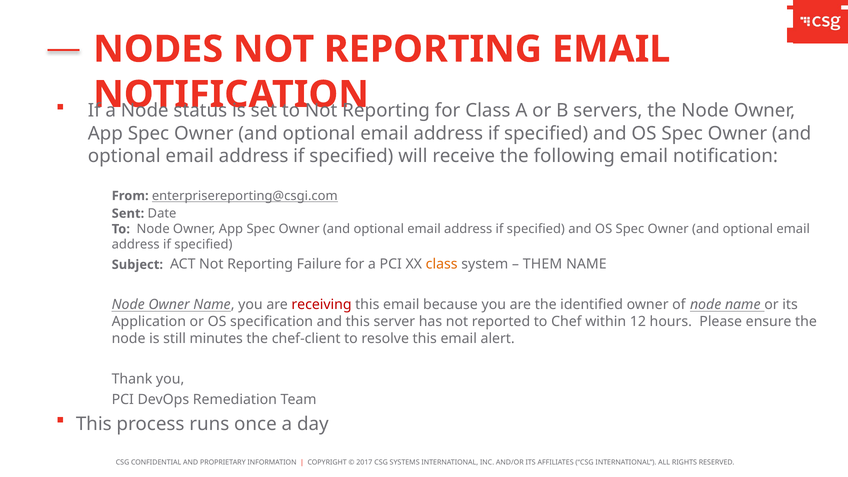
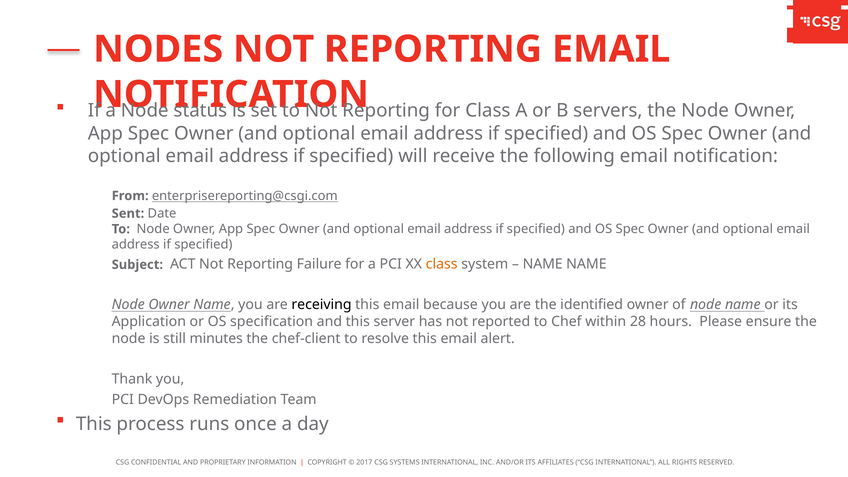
THEM: THEM -> NAME (543, 264)
receiving colour: red -> black (321, 305)
12: 12 -> 28 (638, 322)
